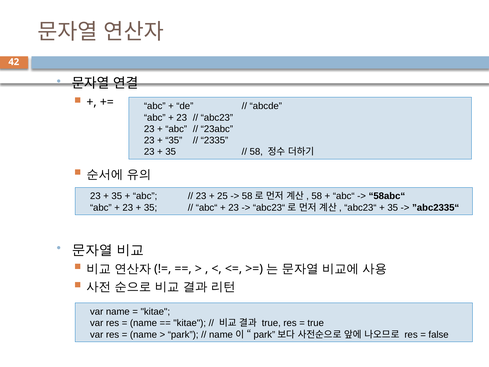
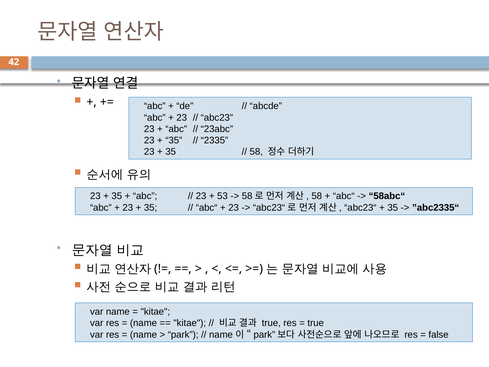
25: 25 -> 53 (222, 196)
